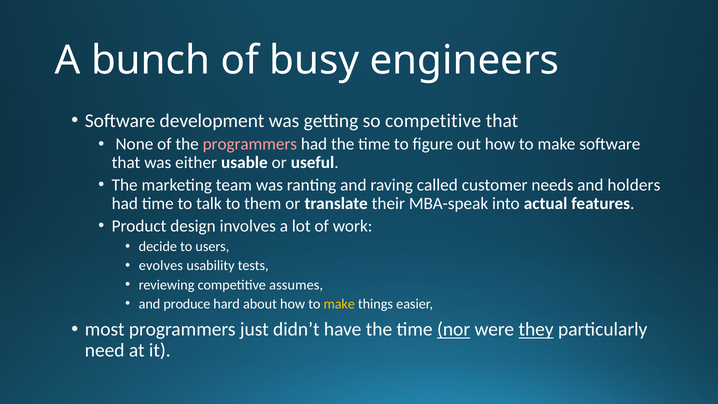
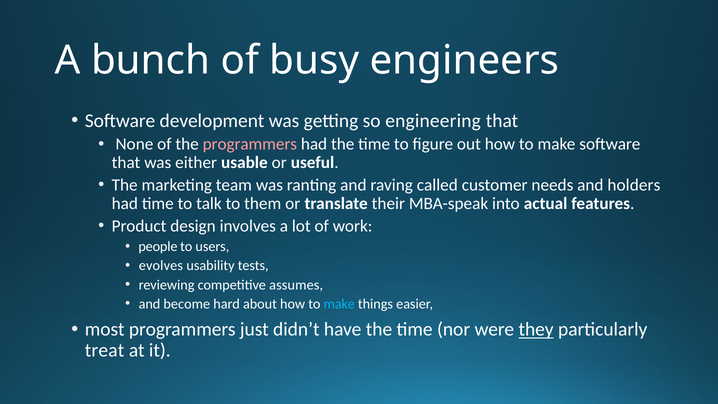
so competitive: competitive -> engineering (433, 121)
decide: decide -> people (158, 247)
produce: produce -> become (187, 304)
make colour: yellow -> light blue (339, 304)
nor underline: present -> none (454, 329)
need: need -> treat (105, 350)
